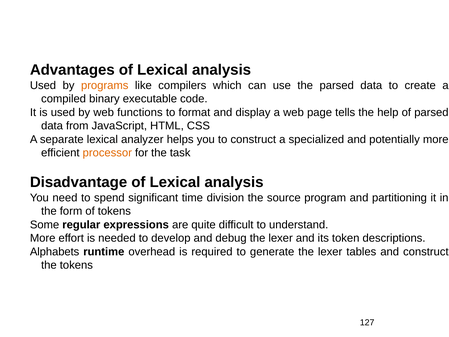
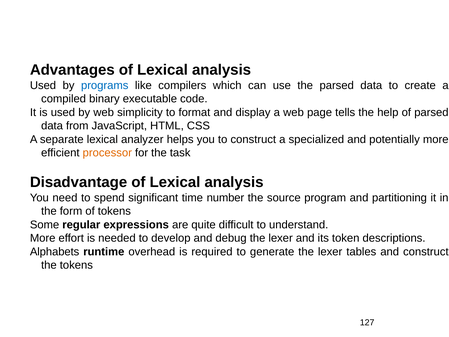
programs colour: orange -> blue (105, 85)
functions: functions -> simplicity (140, 112)
division: division -> number (225, 198)
